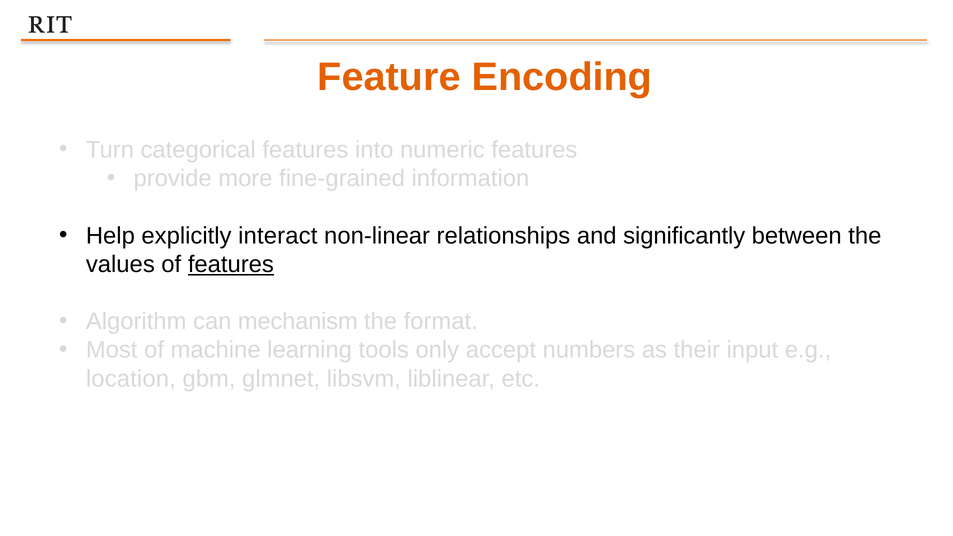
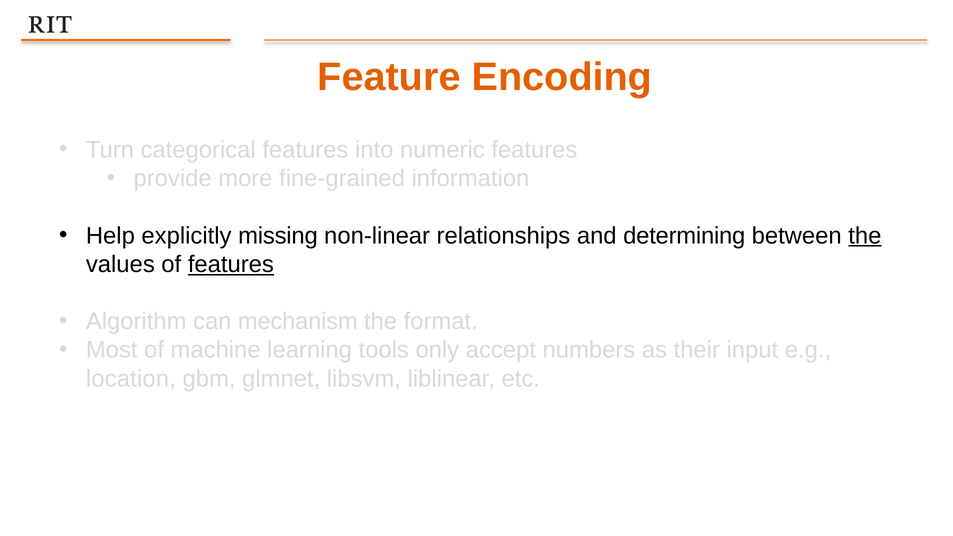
interact: interact -> missing (278, 236)
significantly: significantly -> determining (684, 236)
the underline: none -> present (865, 236)
